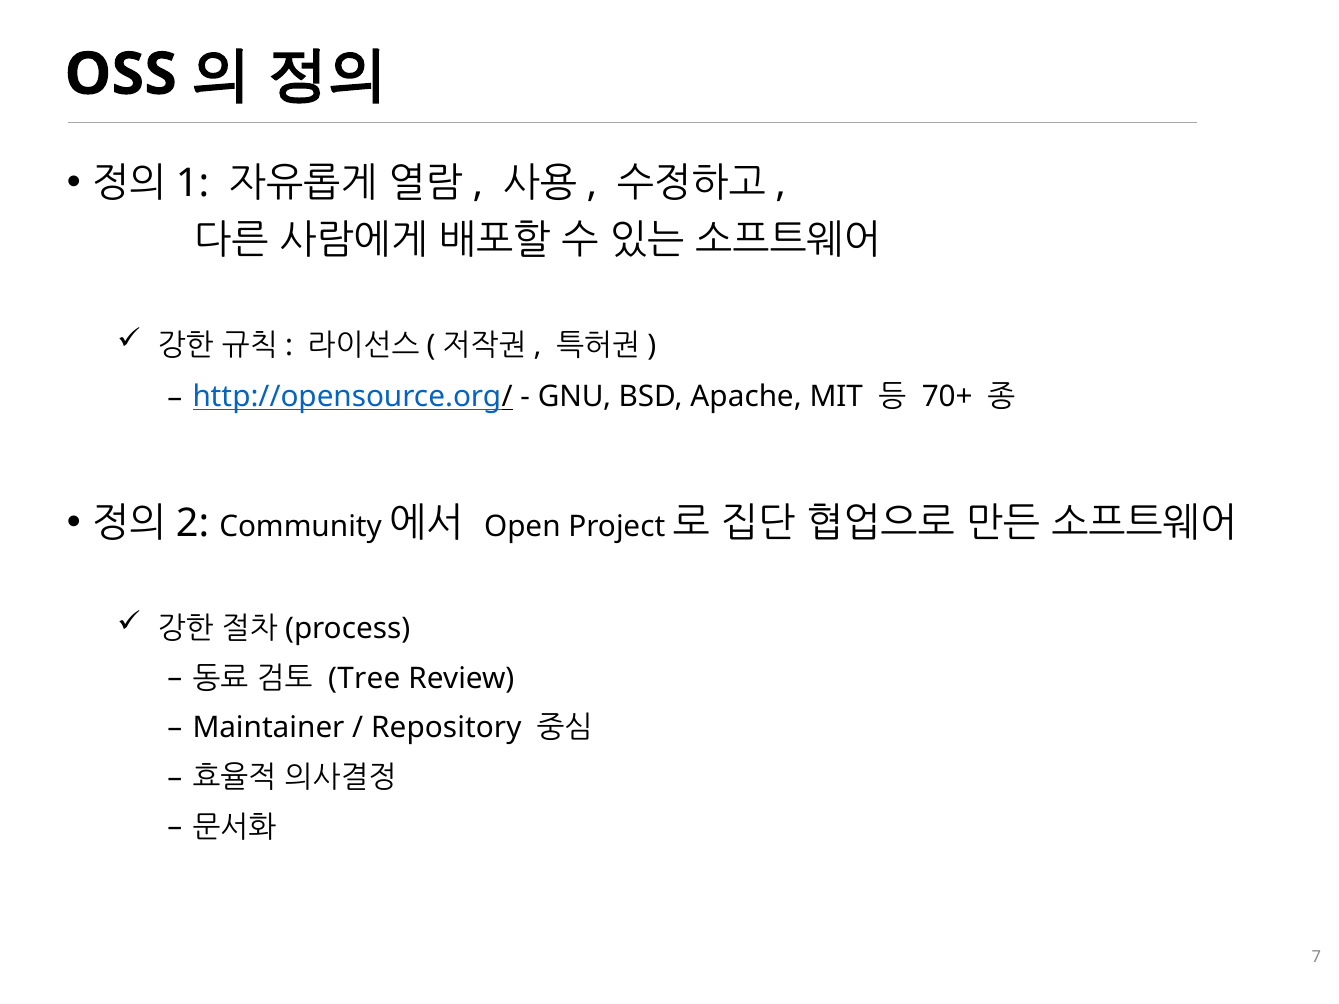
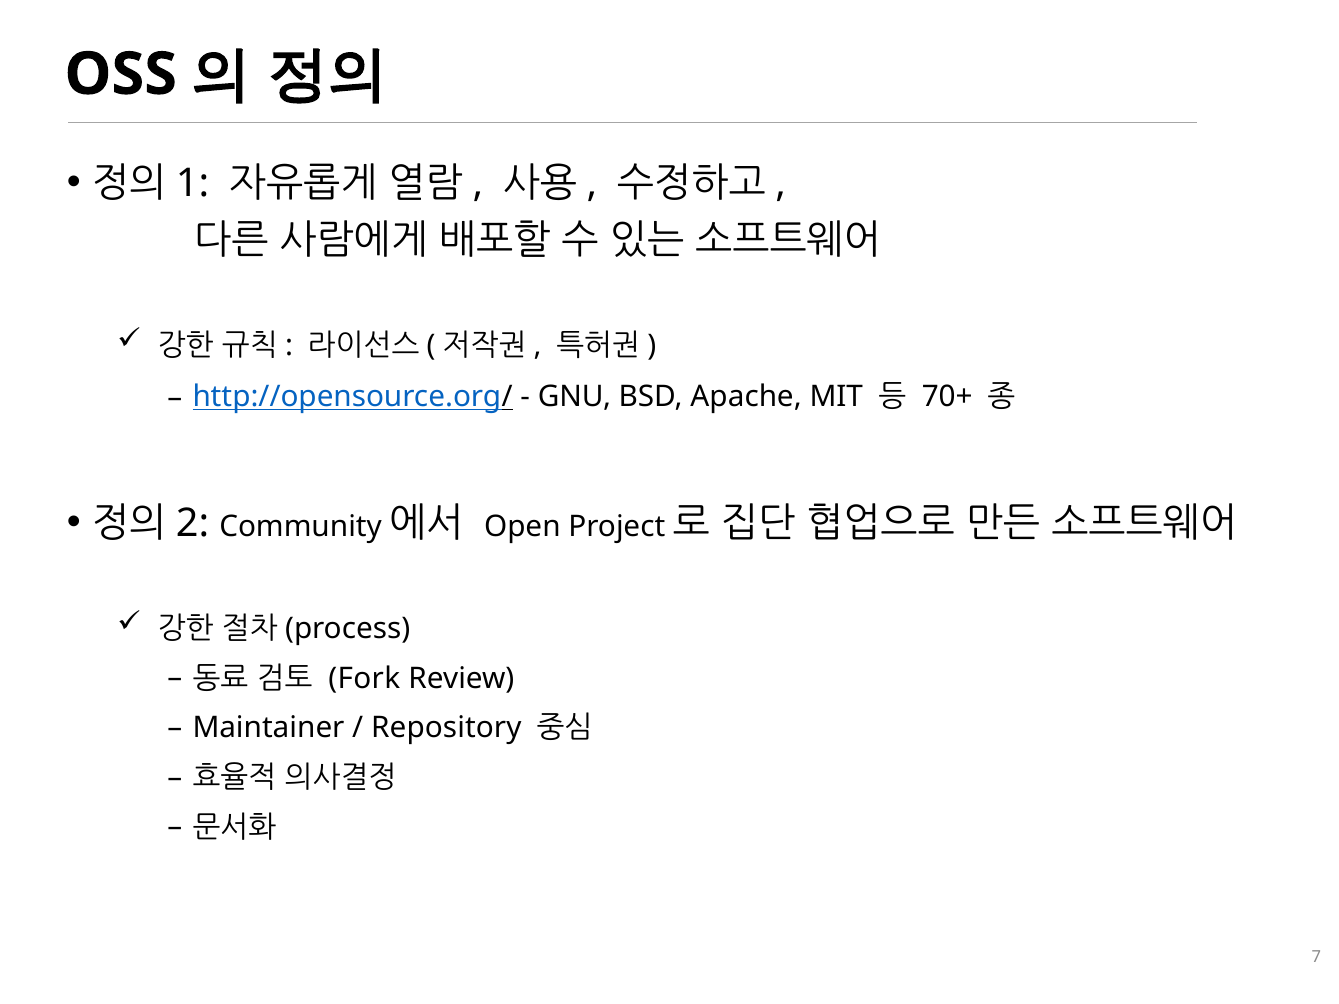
Tree: Tree -> Fork (364, 678)
